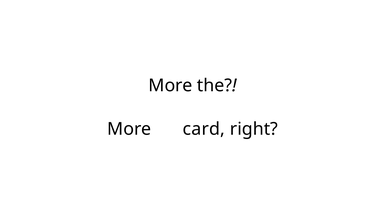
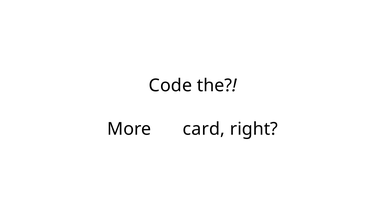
More: More -> Code (170, 86)
